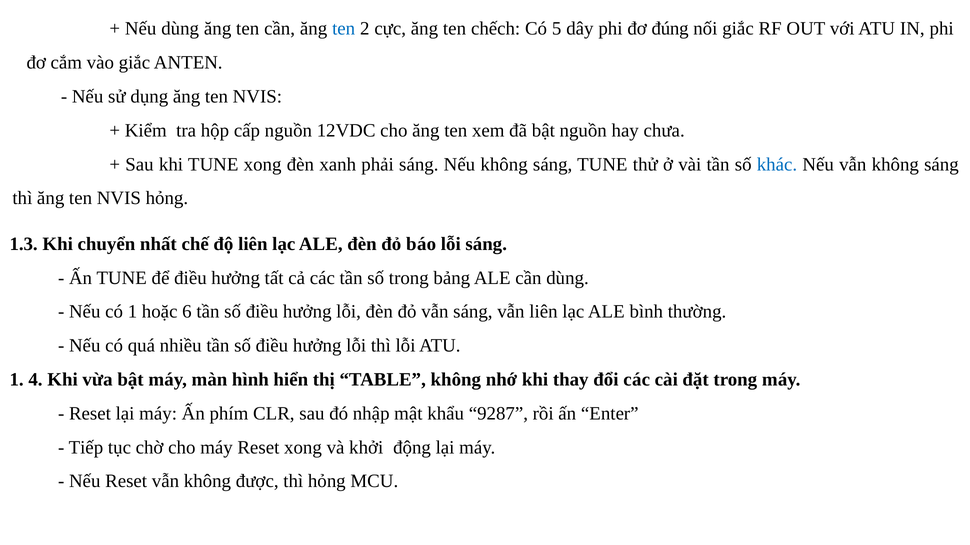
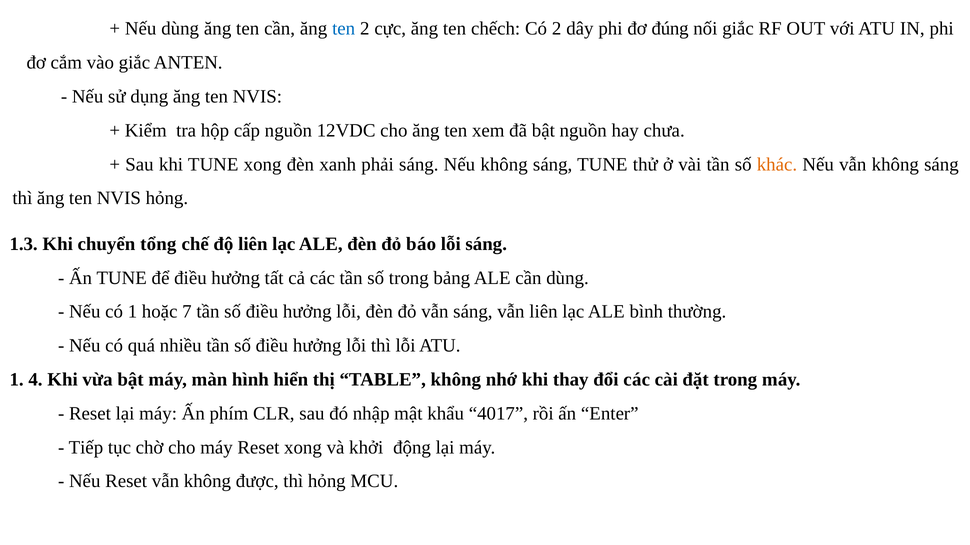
Có 5: 5 -> 2 (557, 29)
khác colour: blue -> orange (777, 164)
nhất: nhất -> tổng (158, 244)
6: 6 -> 7 (187, 312)
9287: 9287 -> 4017 (498, 414)
